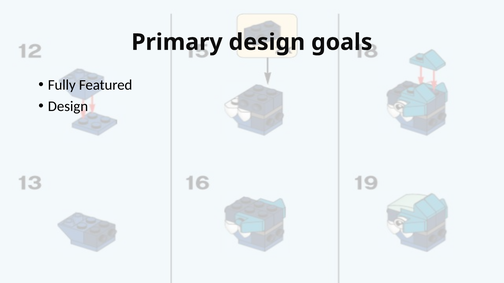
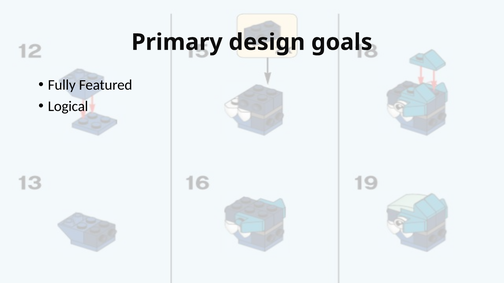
Design: Design -> Logical (68, 106)
